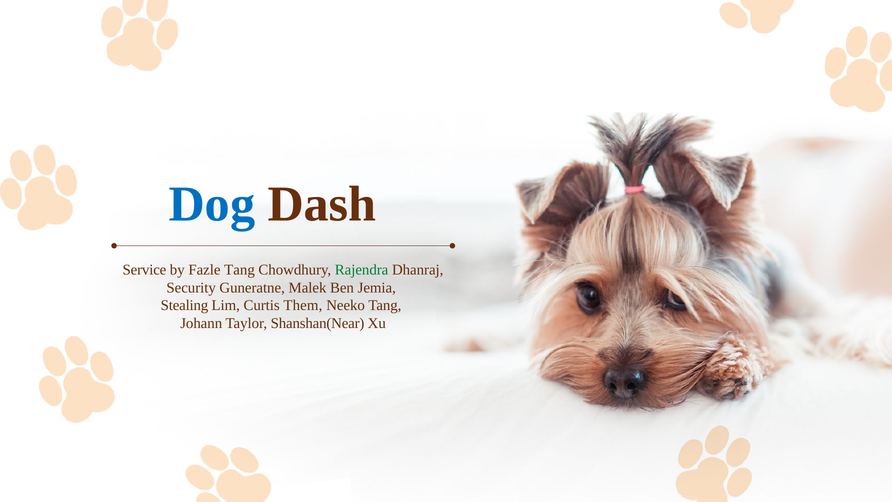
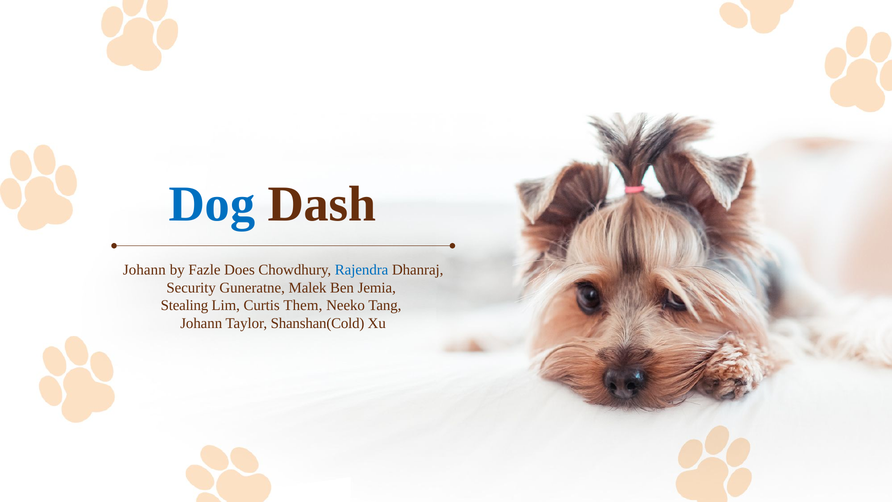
Service: Service -> Johann (144, 270)
Fazle Tang: Tang -> Does (239, 270)
Rajendra colour: green -> blue (362, 270)
Shanshan(Near: Shanshan(Near -> Shanshan(Cold (318, 323)
